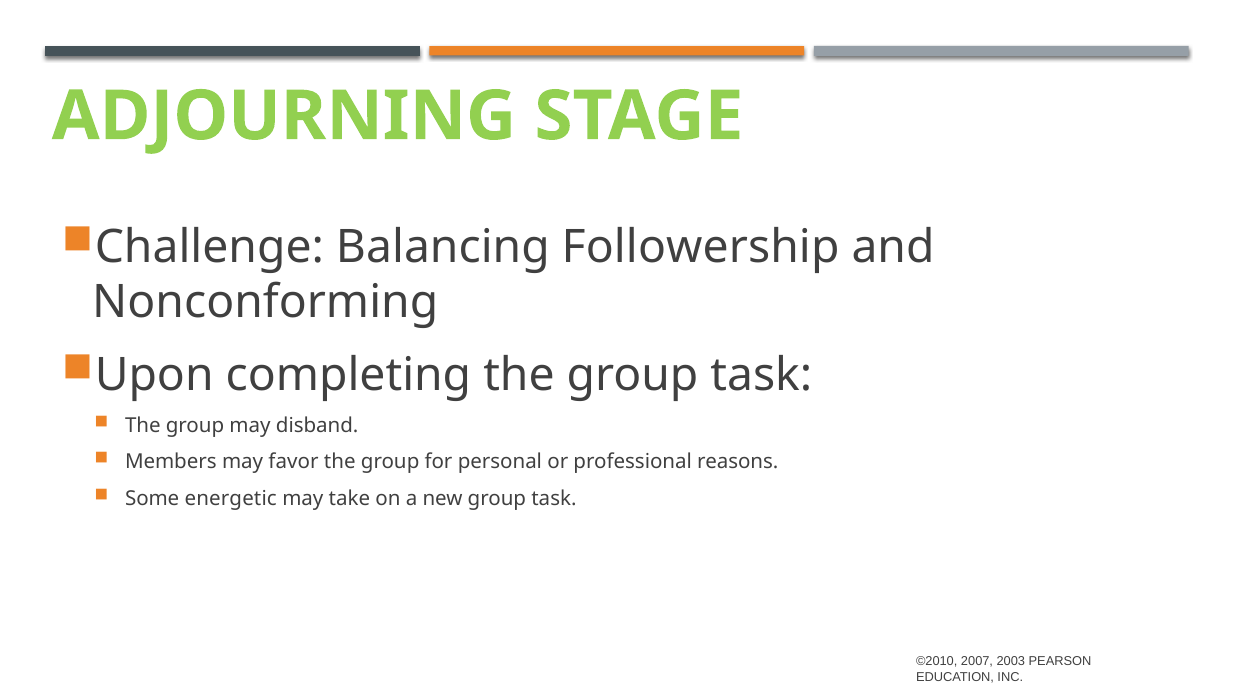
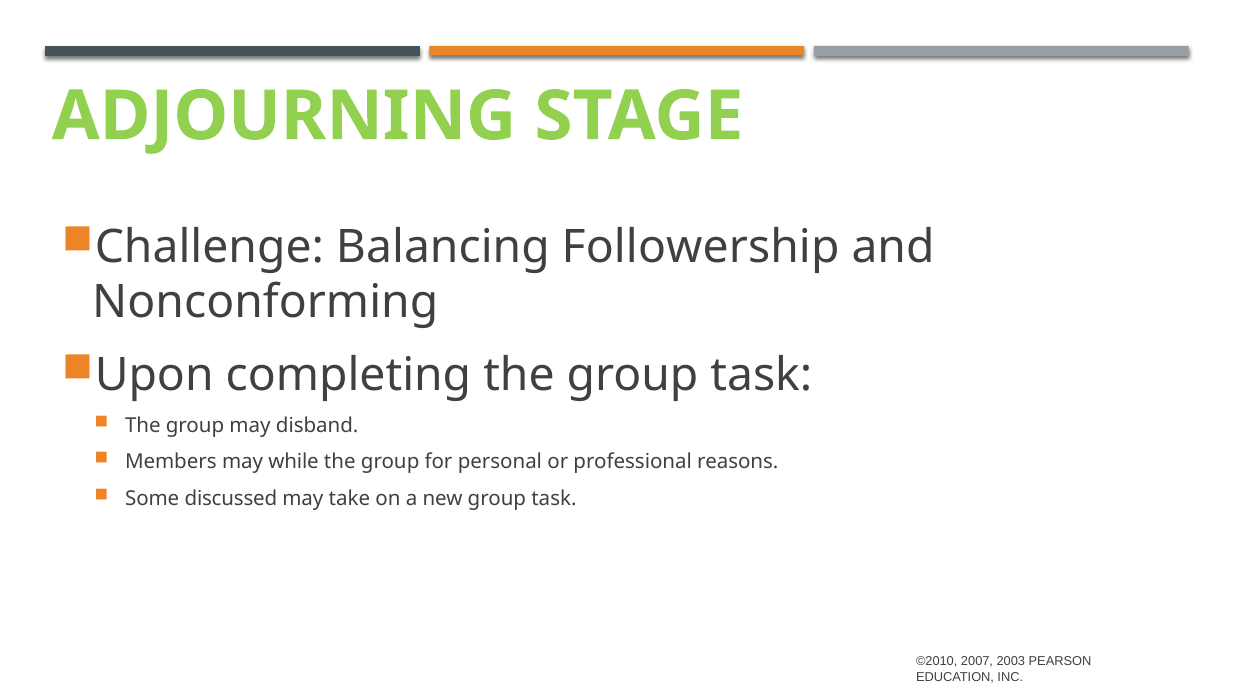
favor: favor -> while (294, 462)
energetic: energetic -> discussed (231, 498)
